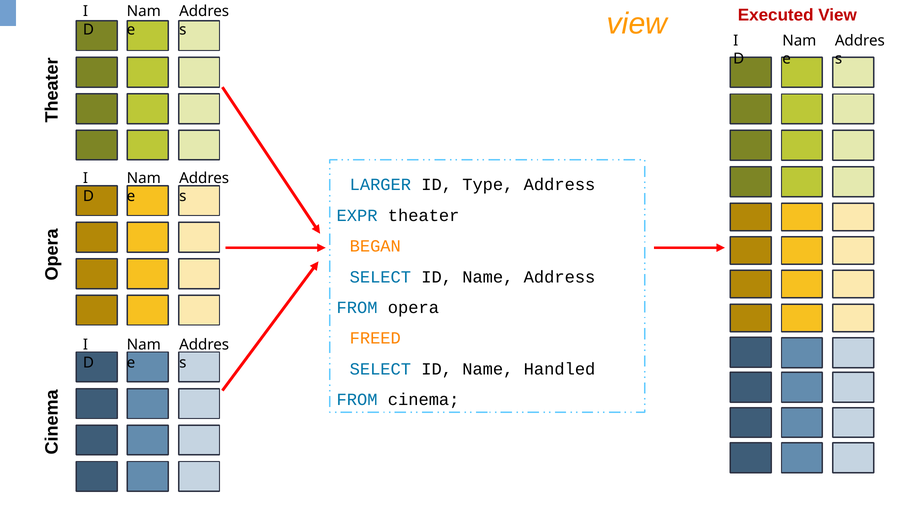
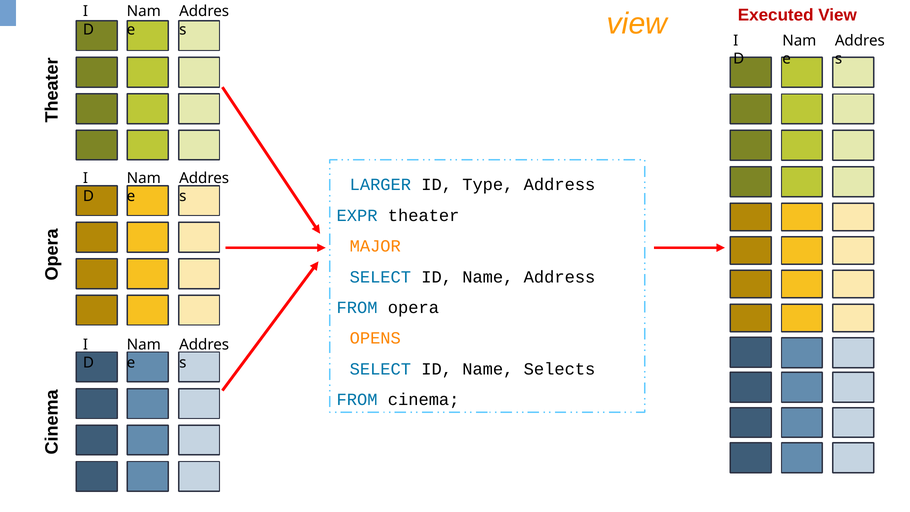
BEGAN: BEGAN -> MAJOR (375, 246)
FREED: FREED -> OPENS (375, 338)
Handled: Handled -> Selects (560, 369)
